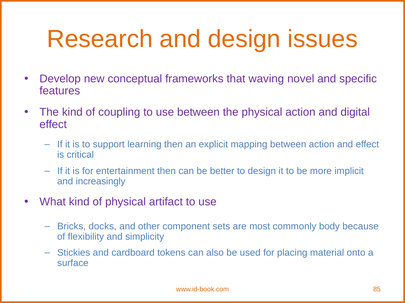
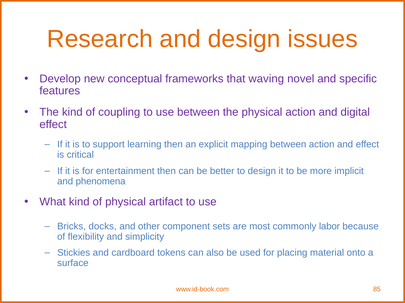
increasingly: increasingly -> phenomena (101, 182)
body: body -> labor (329, 227)
